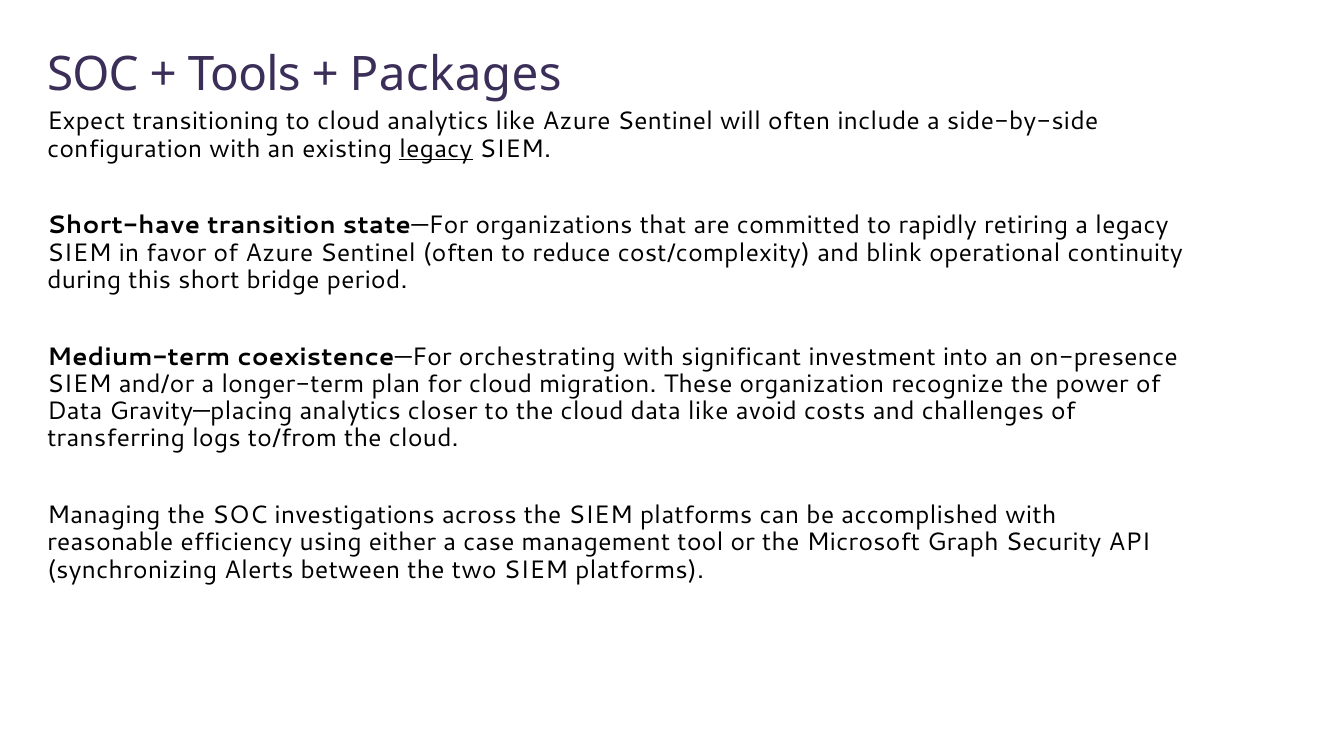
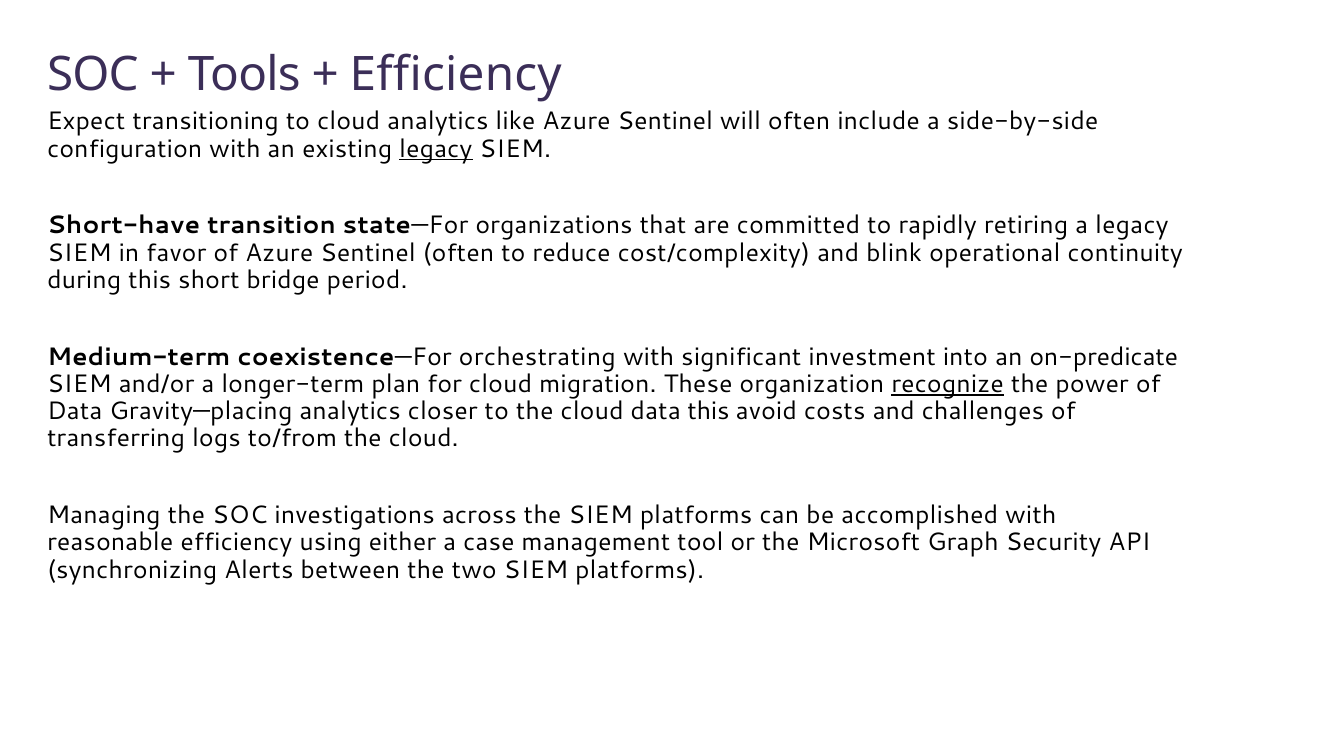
Packages: Packages -> Efficiency (456, 75)
on-presence: on-presence -> on-predicate (1104, 357)
recognize underline: none -> present (948, 384)
data like: like -> this (708, 411)
